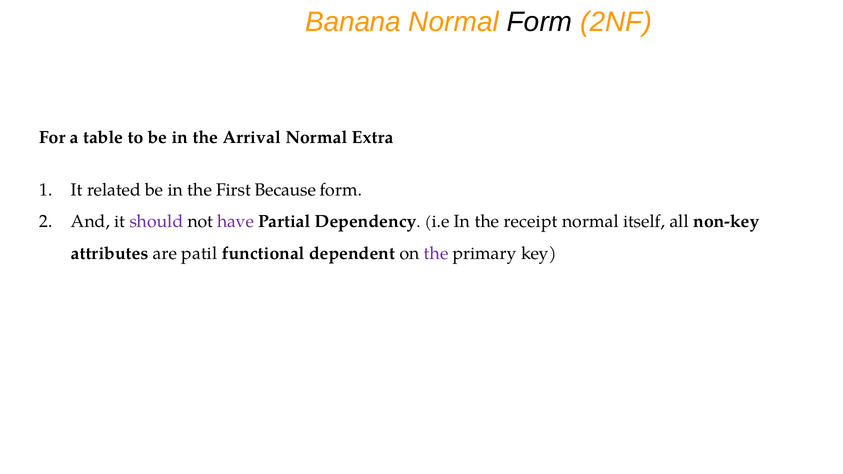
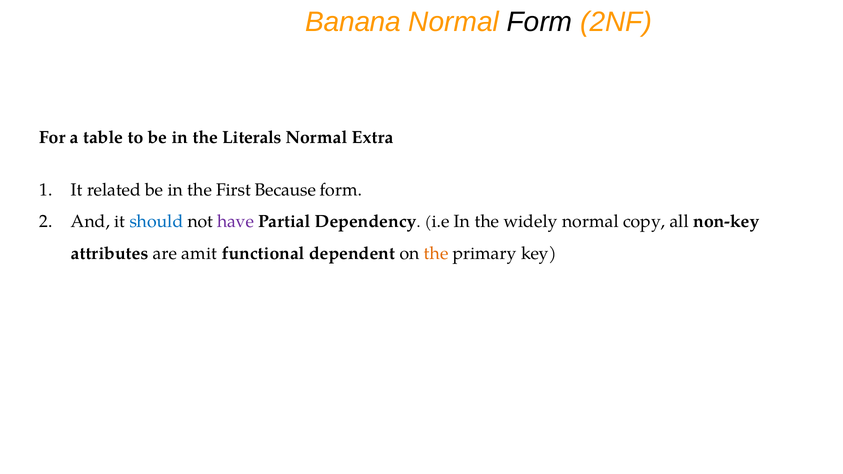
Arrival: Arrival -> Literals (252, 137)
should colour: purple -> blue (156, 222)
receipt: receipt -> widely (531, 222)
itself: itself -> copy (644, 222)
patil: patil -> amit (199, 253)
the colour: purple -> orange (436, 253)
